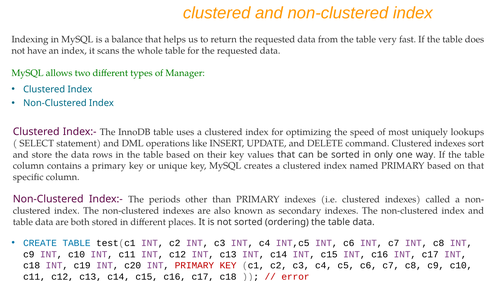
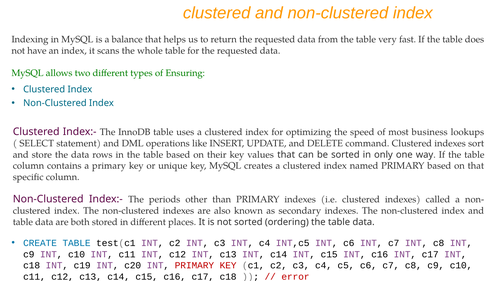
Manager: Manager -> Ensuring (185, 73)
uniquely: uniquely -> business (430, 132)
